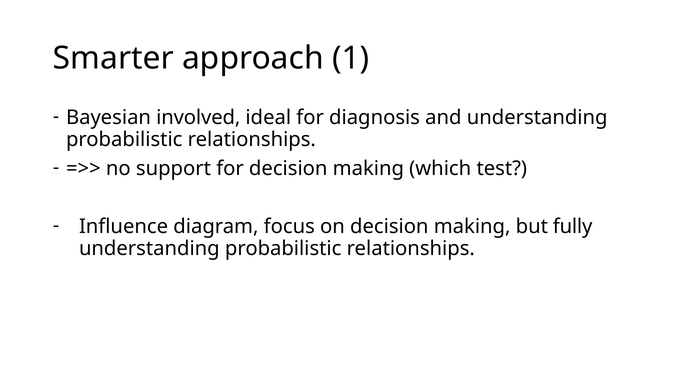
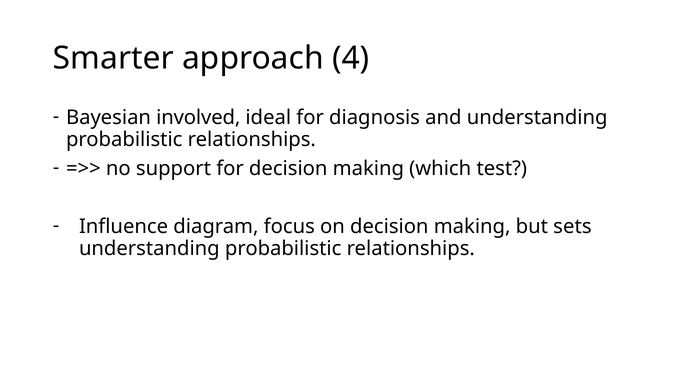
1: 1 -> 4 (351, 58)
fully: fully -> sets (572, 227)
